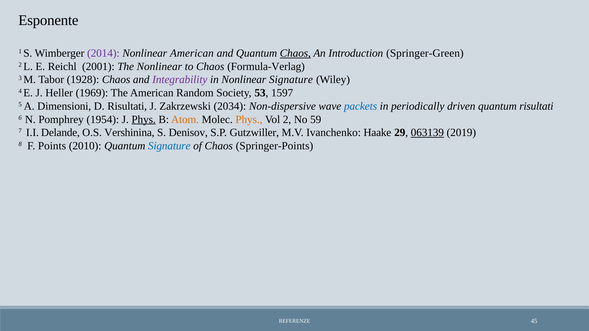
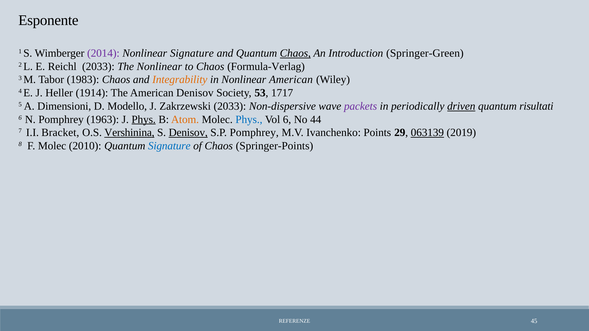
Nonlinear American: American -> Signature (192, 53)
Reichl 2001: 2001 -> 2033 (98, 66)
1928: 1928 -> 1983 (83, 80)
Integrability colour: purple -> orange (180, 80)
Nonlinear Signature: Signature -> American (291, 80)
1969: 1969 -> 1914 (92, 93)
American Random: Random -> Denisov (195, 93)
1597: 1597 -> 1717 (282, 93)
D Risultati: Risultati -> Modello (127, 106)
Zakrzewski 2034: 2034 -> 2033 (230, 106)
packets colour: blue -> purple (361, 106)
driven underline: none -> present (461, 106)
1954: 1954 -> 1963 (103, 120)
Phys colour: orange -> blue (249, 120)
Vol 2: 2 -> 6 (287, 120)
59: 59 -> 44 (316, 120)
Delande: Delande -> Bracket (60, 133)
Vershinina underline: none -> present (129, 133)
Denisov underline: none -> present (188, 133)
S.P Gutzwiller: Gutzwiller -> Pomphrey (254, 133)
Haake: Haake -> Points (377, 133)
F Points: Points -> Molec (52, 146)
